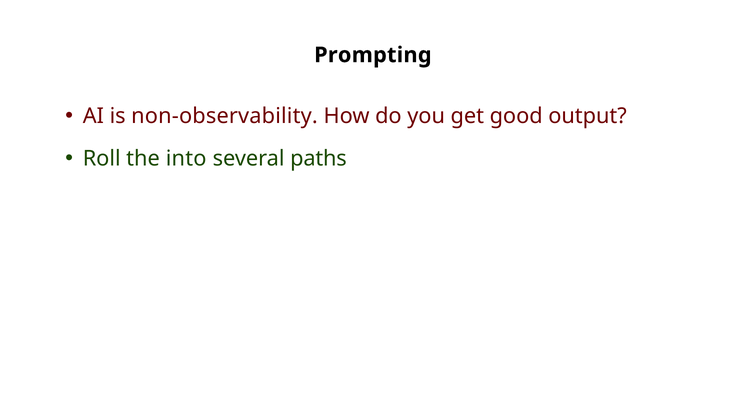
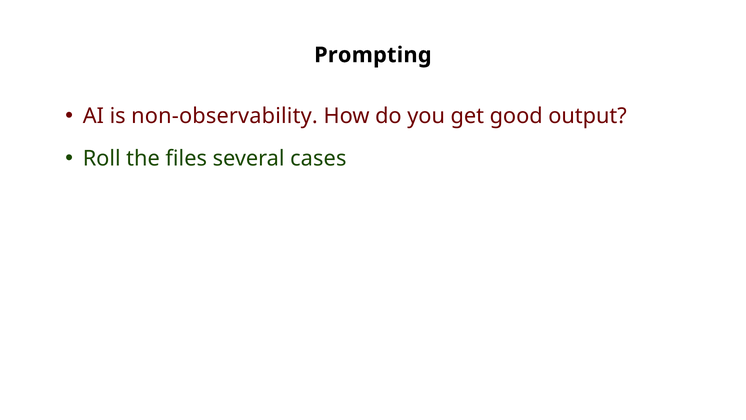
into: into -> files (186, 159)
paths: paths -> cases (318, 159)
